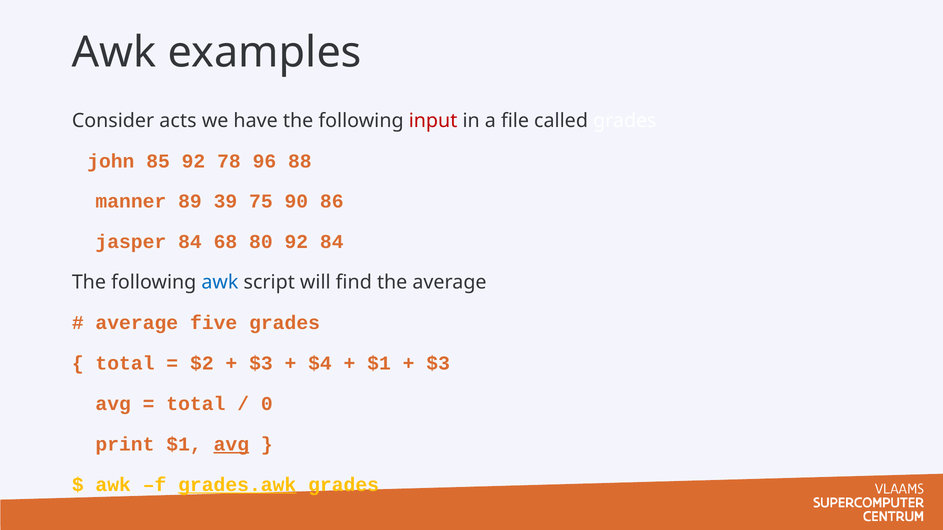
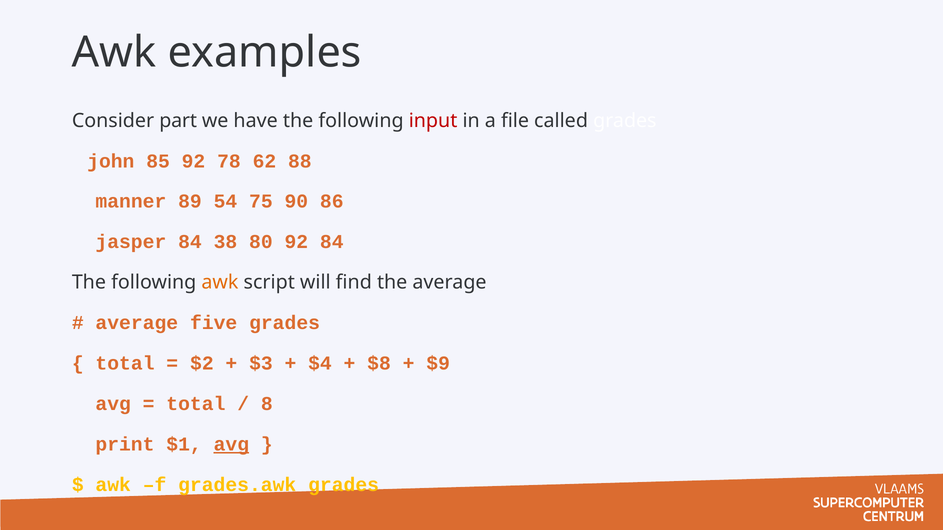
acts: acts -> part (178, 121)
96: 96 -> 62 (264, 161)
39: 39 -> 54 (225, 202)
68: 68 -> 38 (225, 242)
awk colour: blue -> orange (220, 283)
$1: $1 -> $8 (379, 364)
$3: $3 -> $9 (438, 364)
0: 0 -> 8 (267, 404)
grades.awk underline: present -> none (237, 485)
